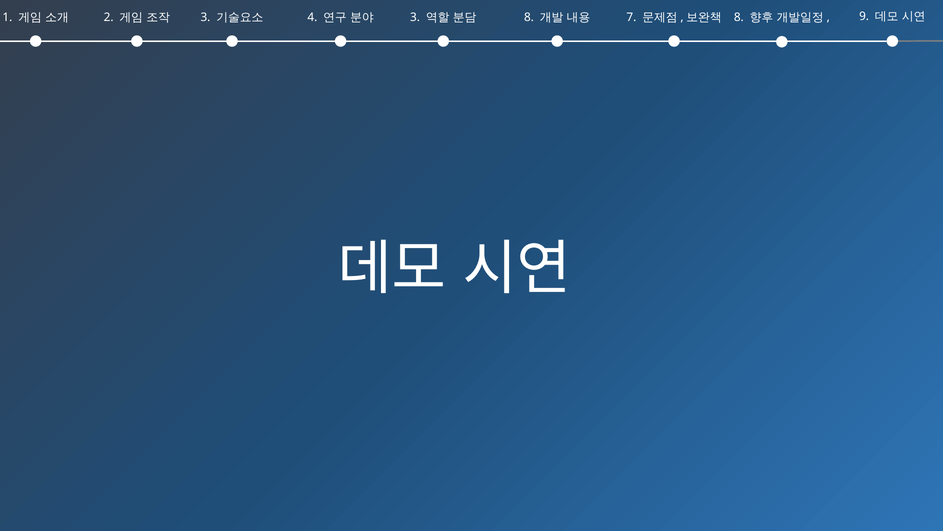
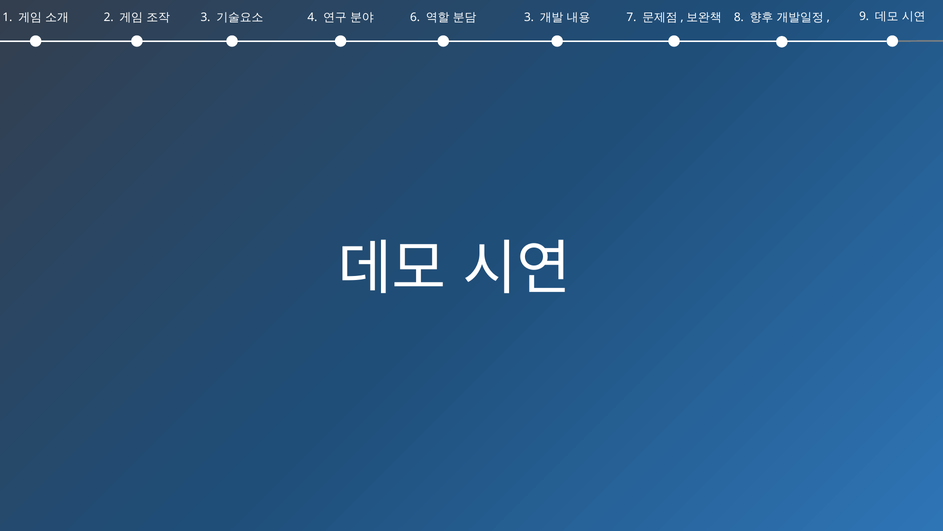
3: 3 -> 6 (415, 17)
8: 8 -> 3 (529, 17)
